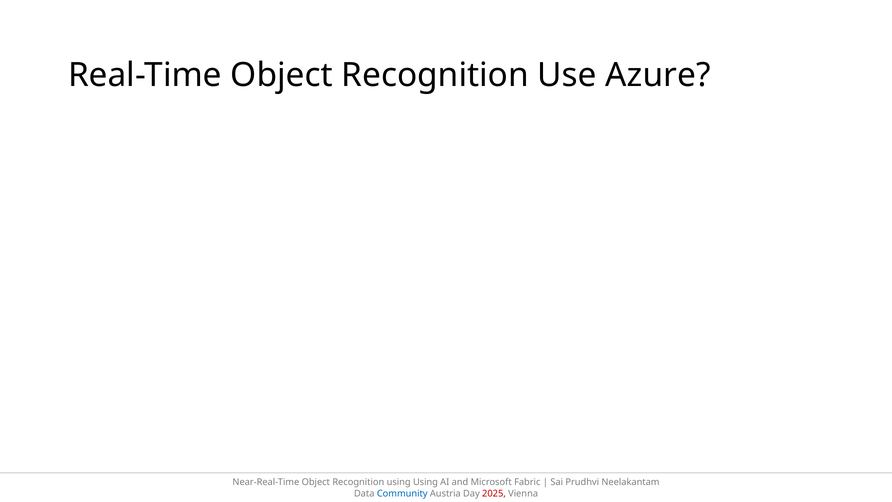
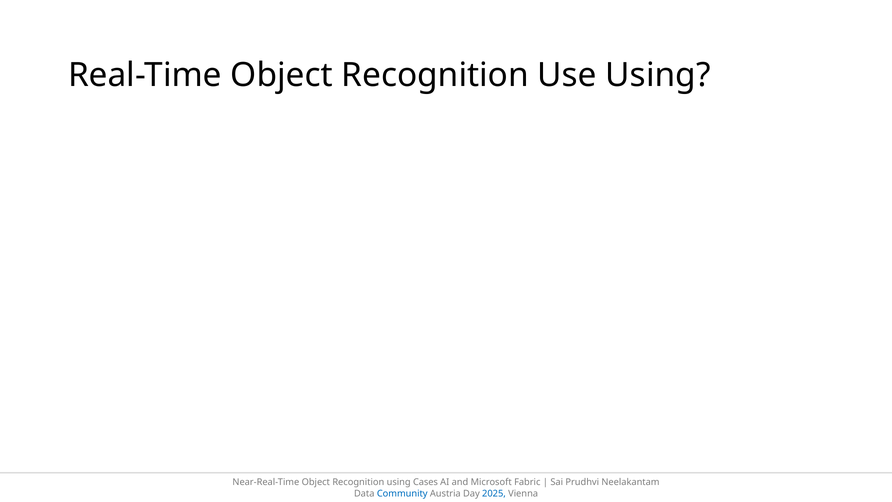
Use Azure: Azure -> Using (658, 75)
using Using: Using -> Cases (425, 482)
2025 colour: red -> blue (494, 493)
